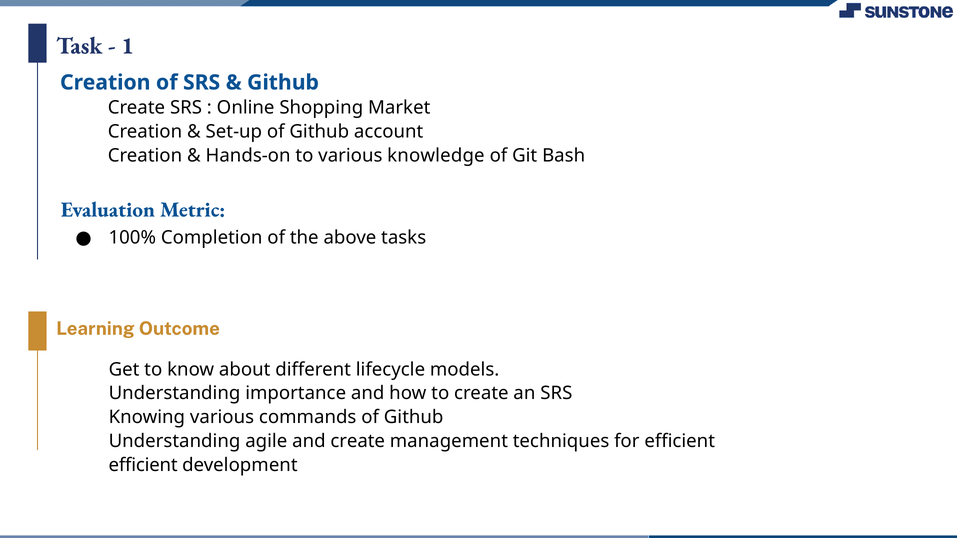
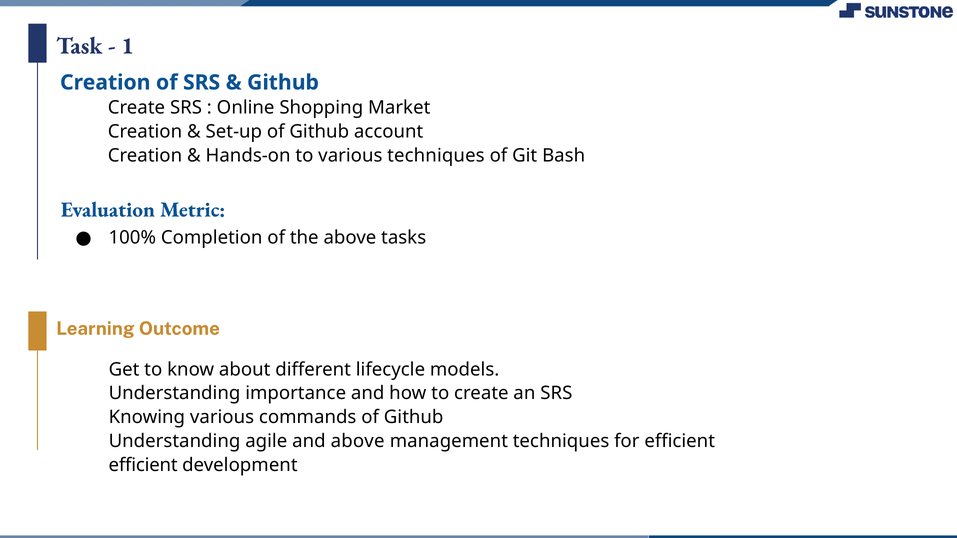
various knowledge: knowledge -> techniques (436, 156)
and create: create -> above (358, 441)
